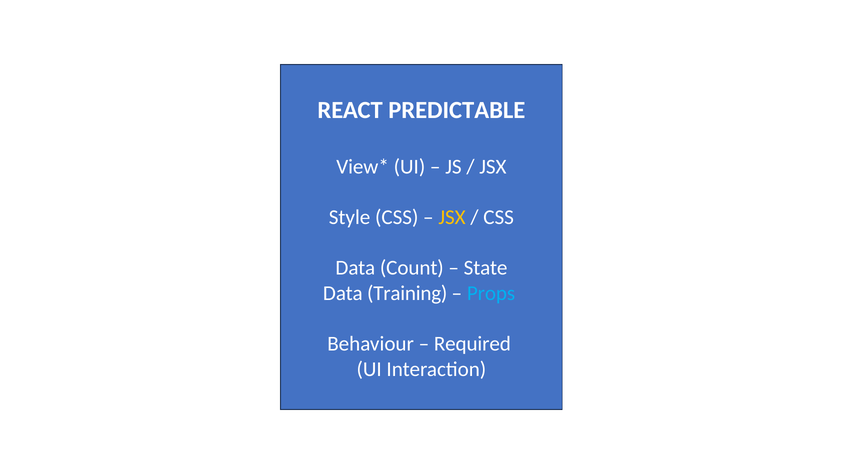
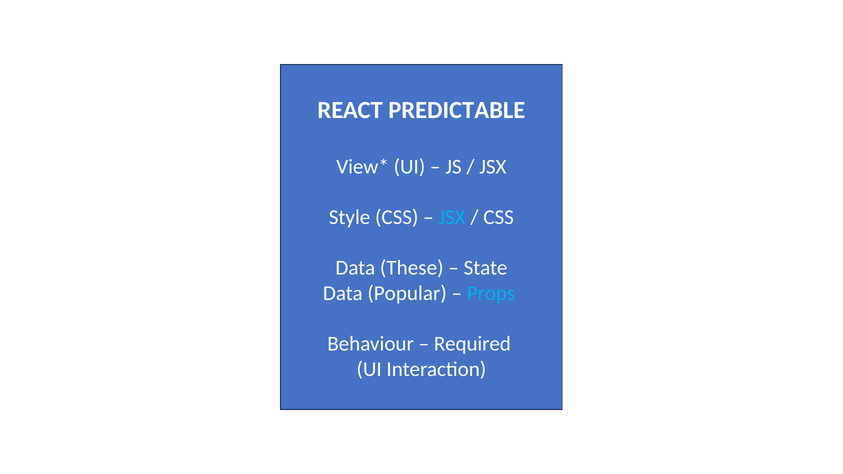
JSX colour: yellow -> light blue (452, 217)
Count: Count -> These (412, 268)
Training: Training -> Popular (407, 293)
